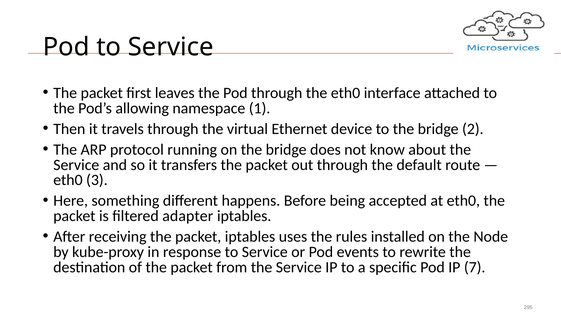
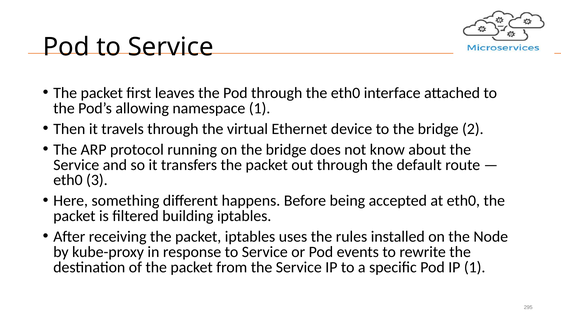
adapter: adapter -> building (188, 216)
IP 7: 7 -> 1 (475, 268)
